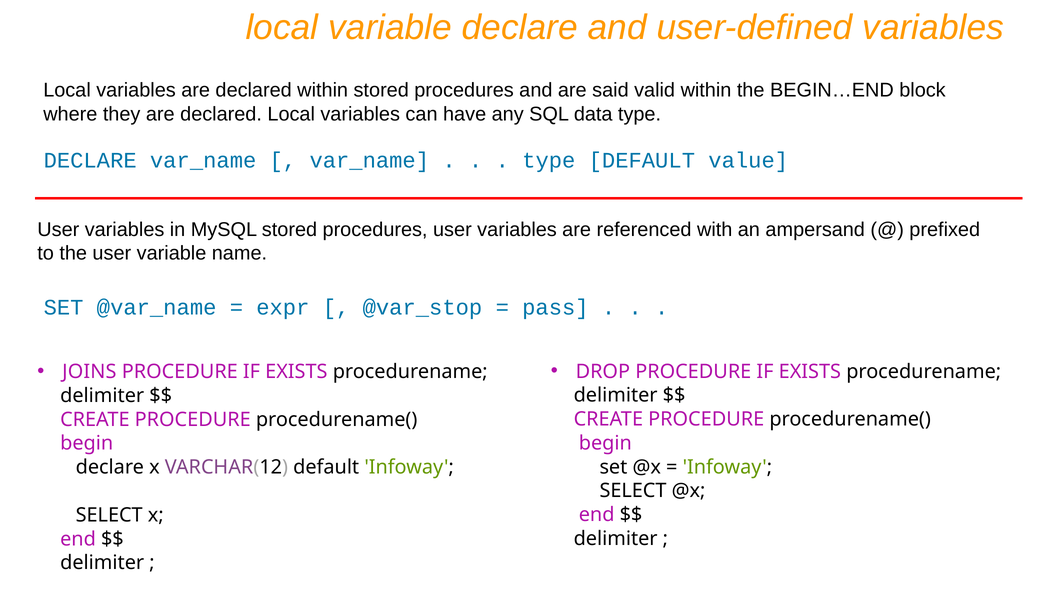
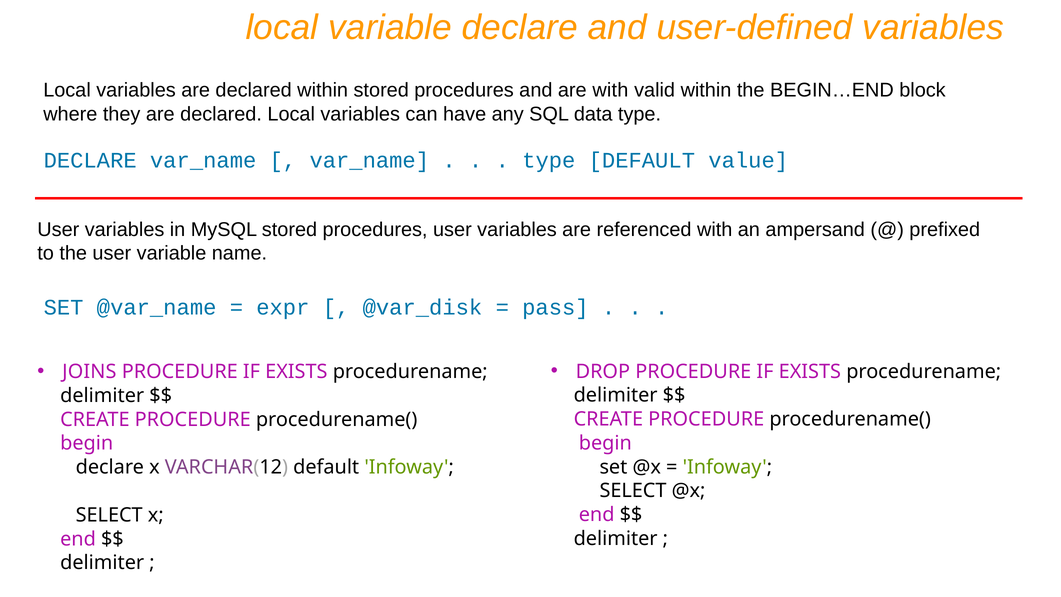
are said: said -> with (610, 90)
@var_stop: @var_stop -> @var_disk (422, 307)
